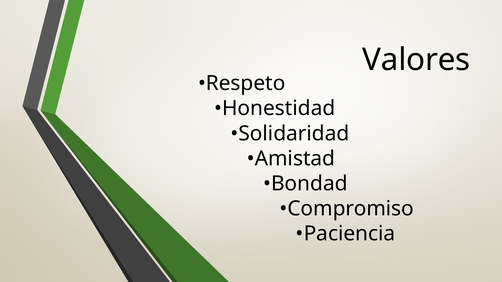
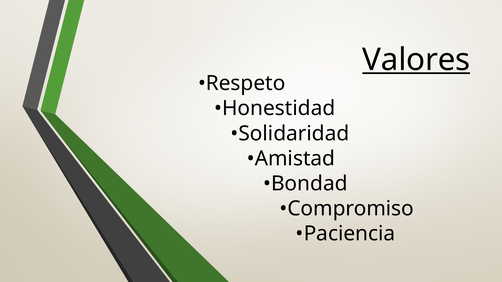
Valores underline: none -> present (416, 60)
